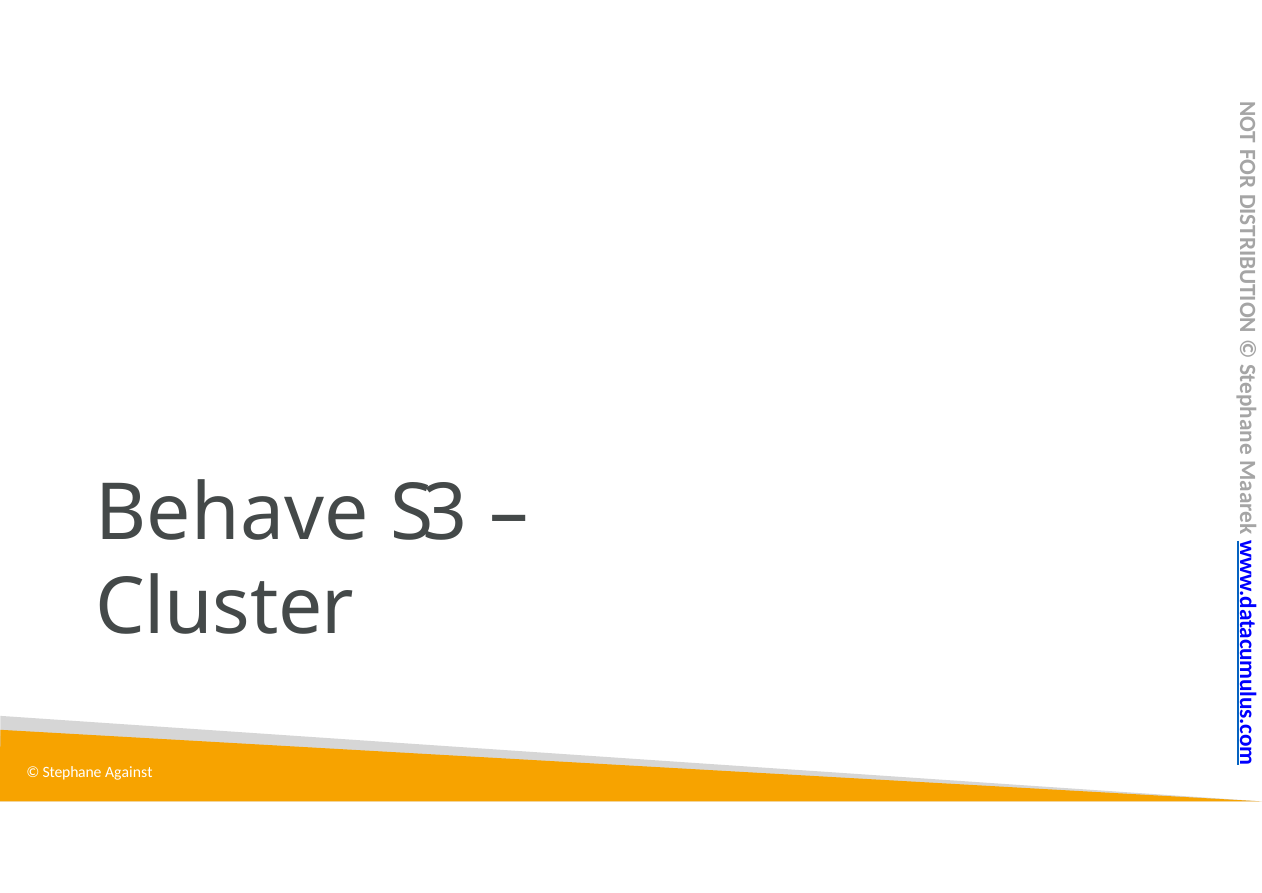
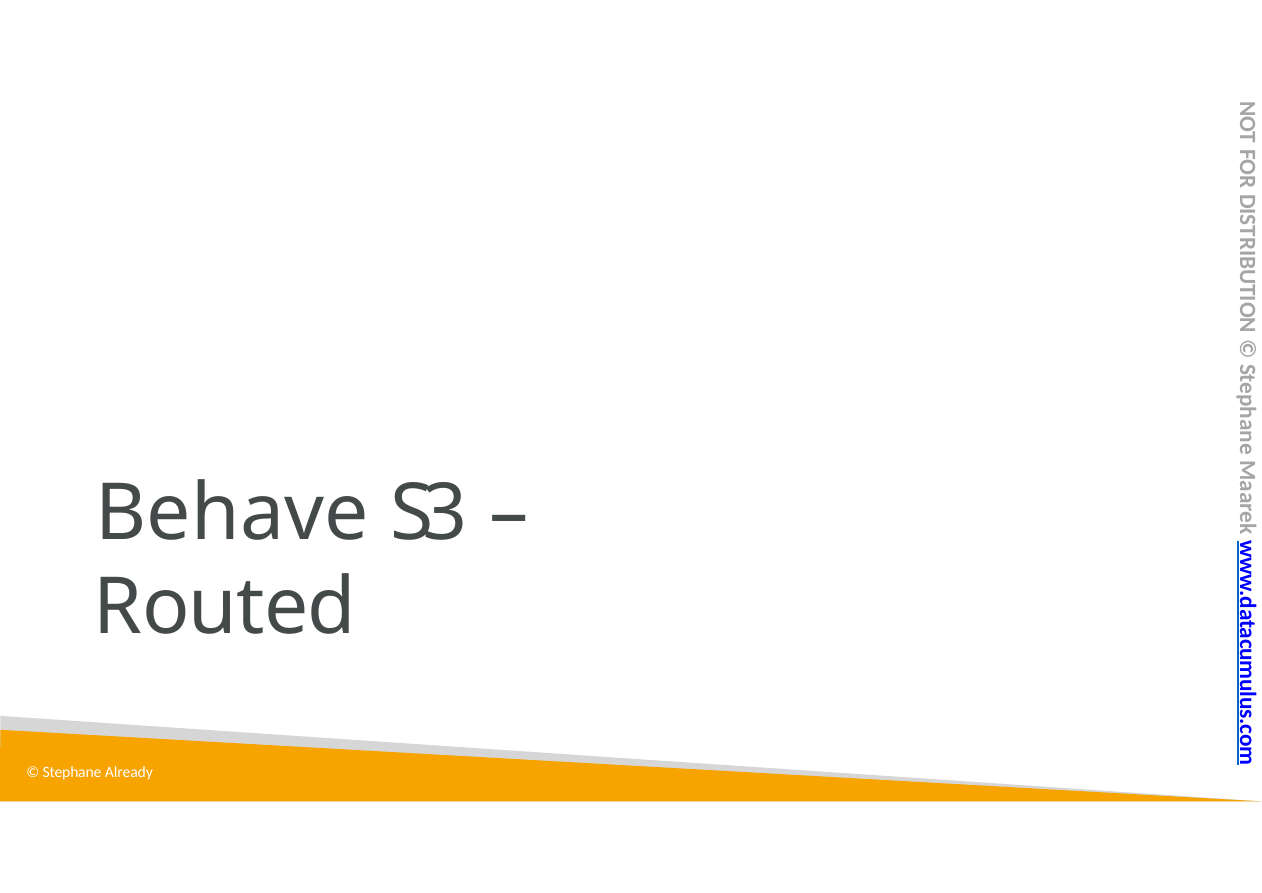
Cluster: Cluster -> Routed (225, 608)
Against: Against -> Already (129, 772)
